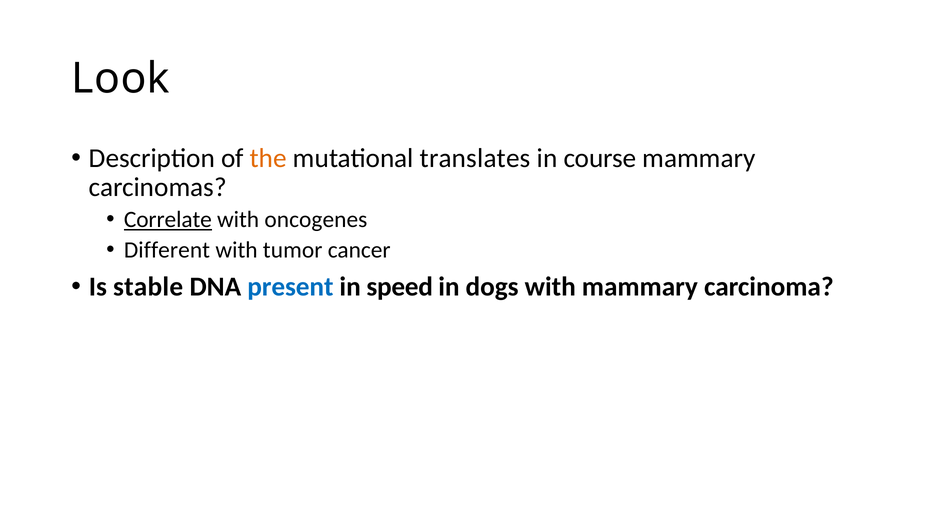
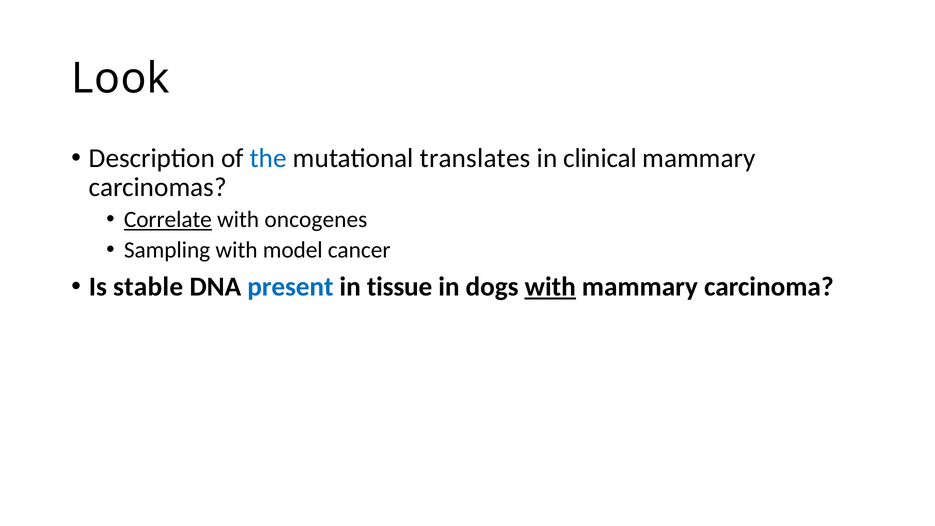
the colour: orange -> blue (268, 158)
course: course -> clinical (600, 158)
Different: Different -> Sampling (167, 250)
tumor: tumor -> model (293, 250)
speed: speed -> tissue (400, 287)
with underline: none -> present (550, 287)
